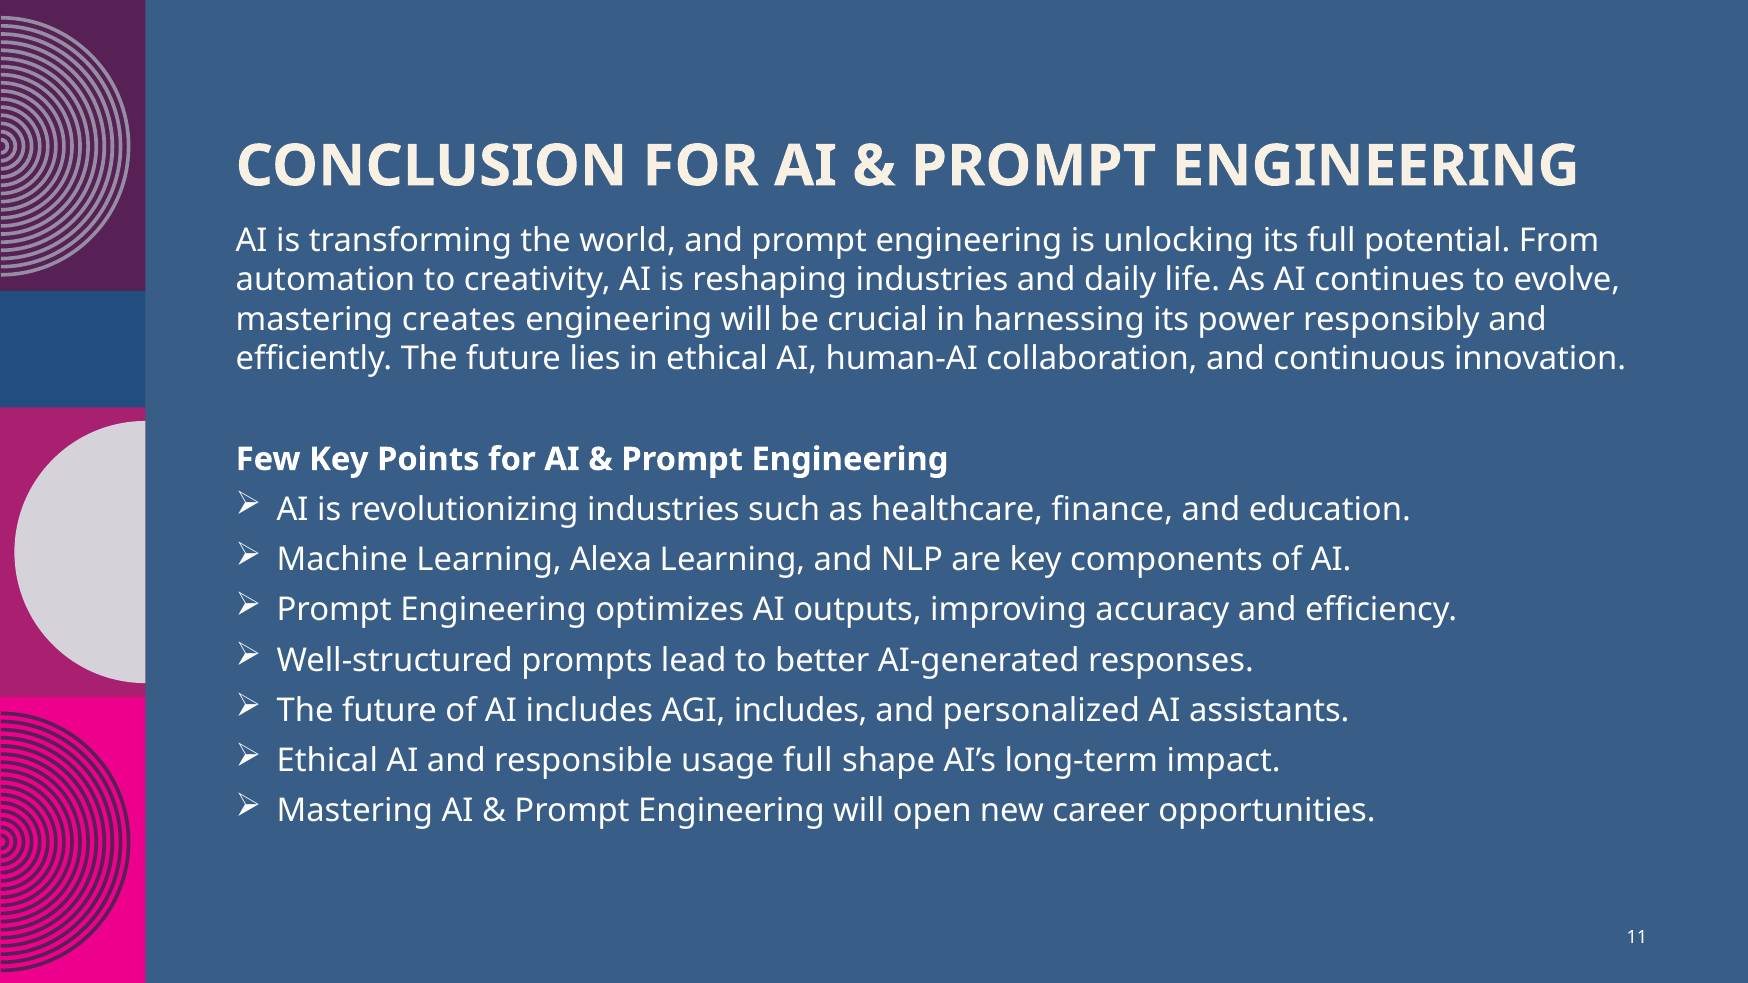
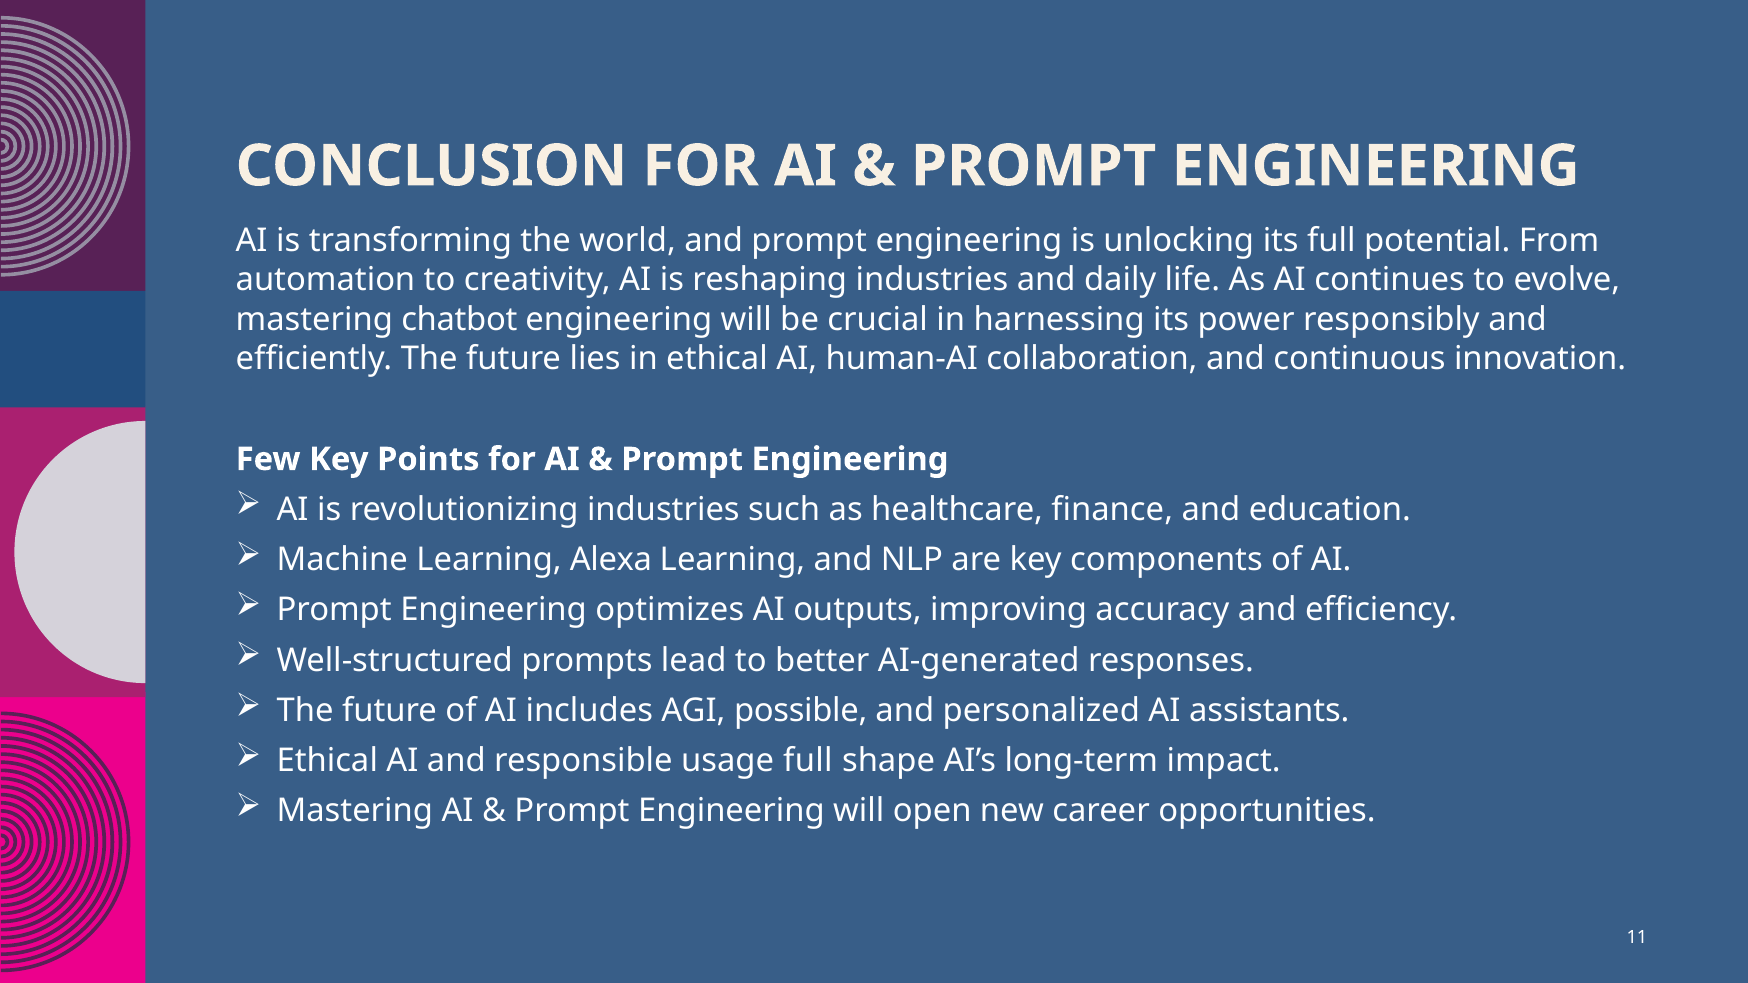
creates: creates -> chatbot (459, 320)
AGI includes: includes -> possible (801, 711)
